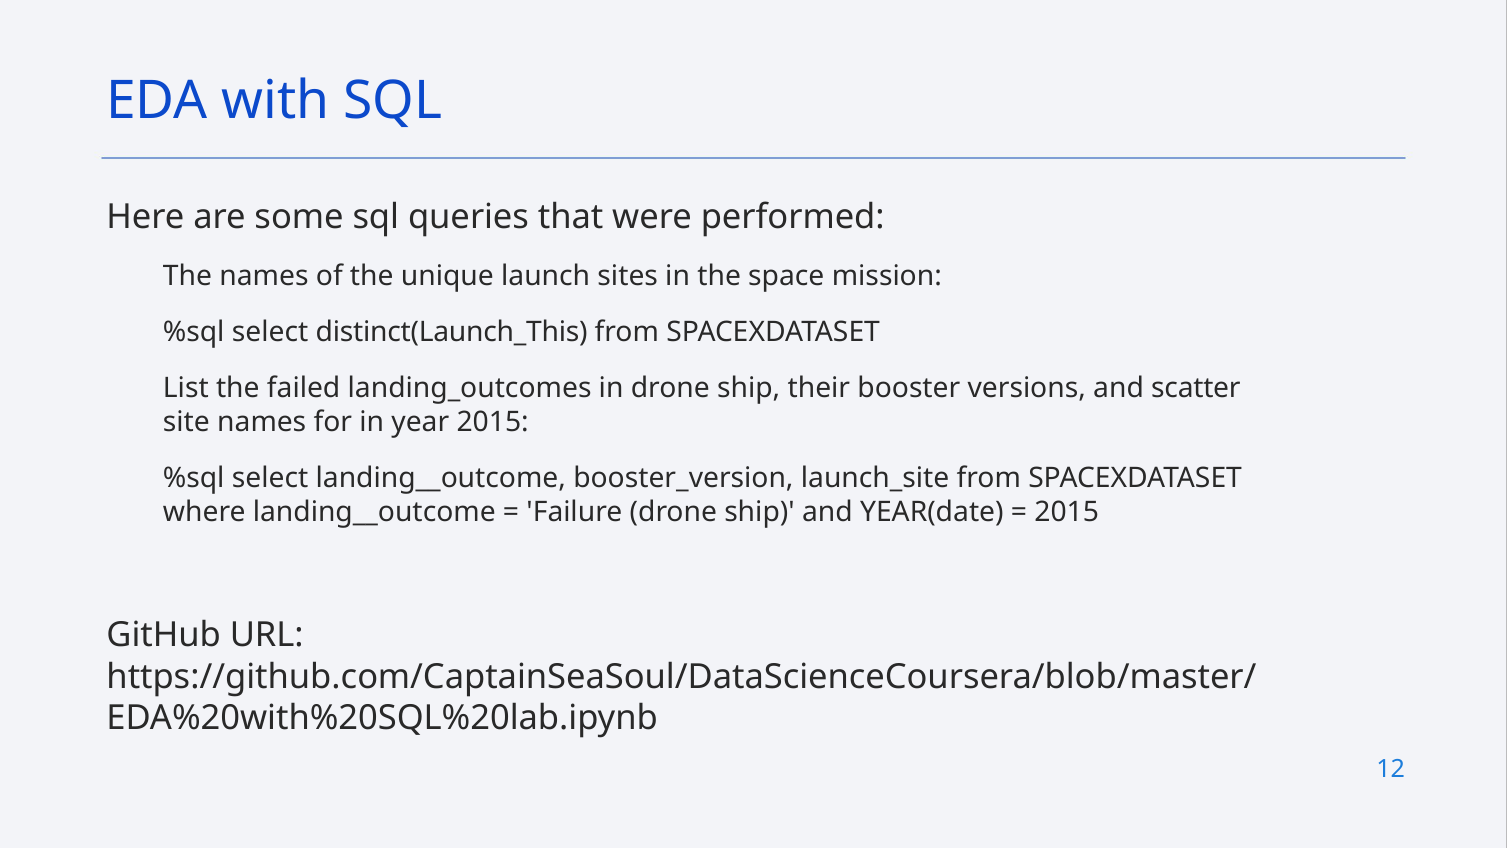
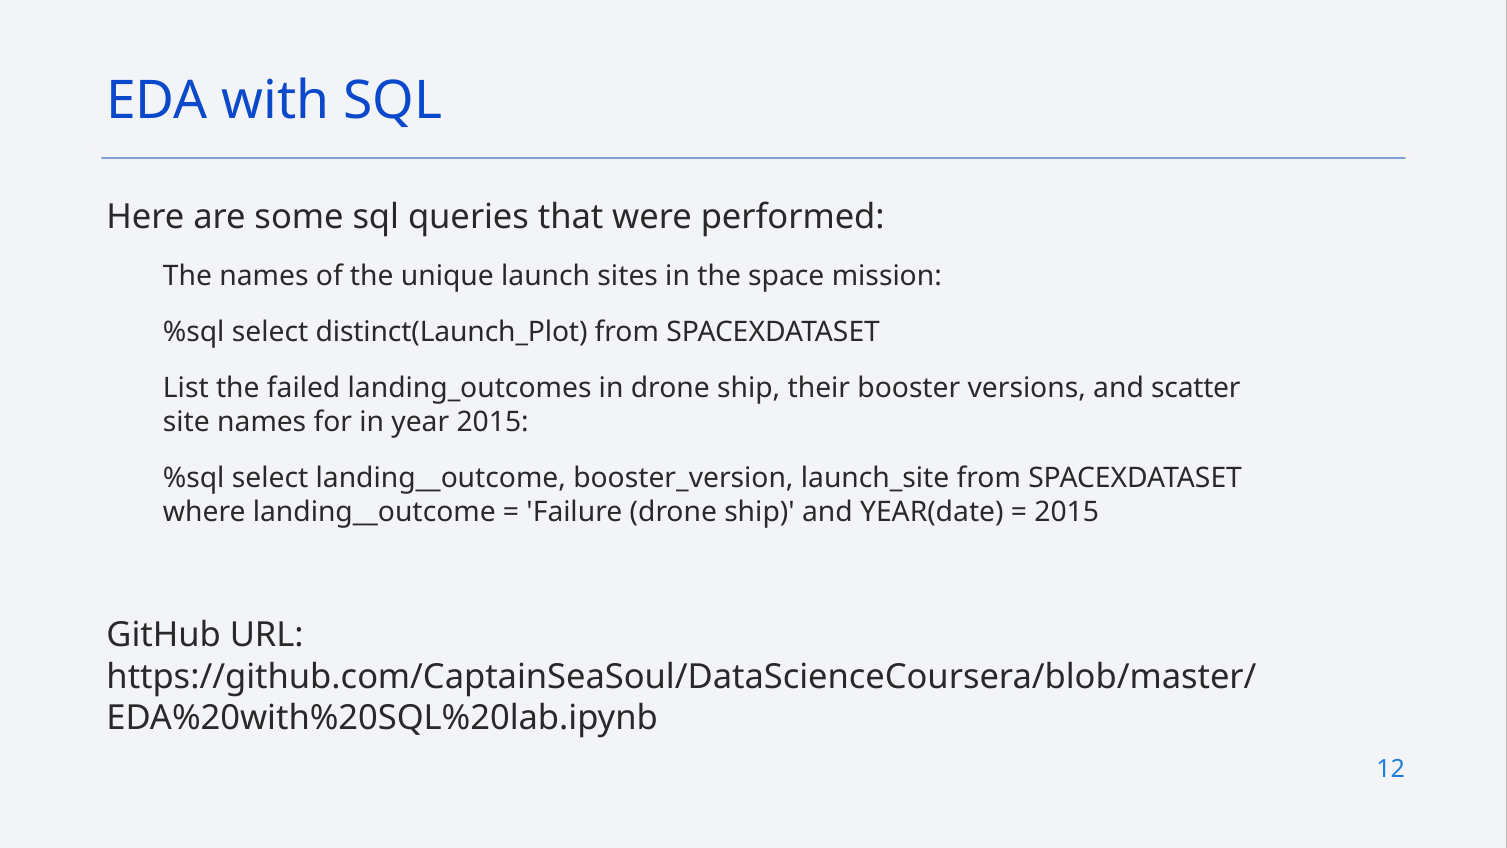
distinct(Launch_This: distinct(Launch_This -> distinct(Launch_Plot (452, 332)
